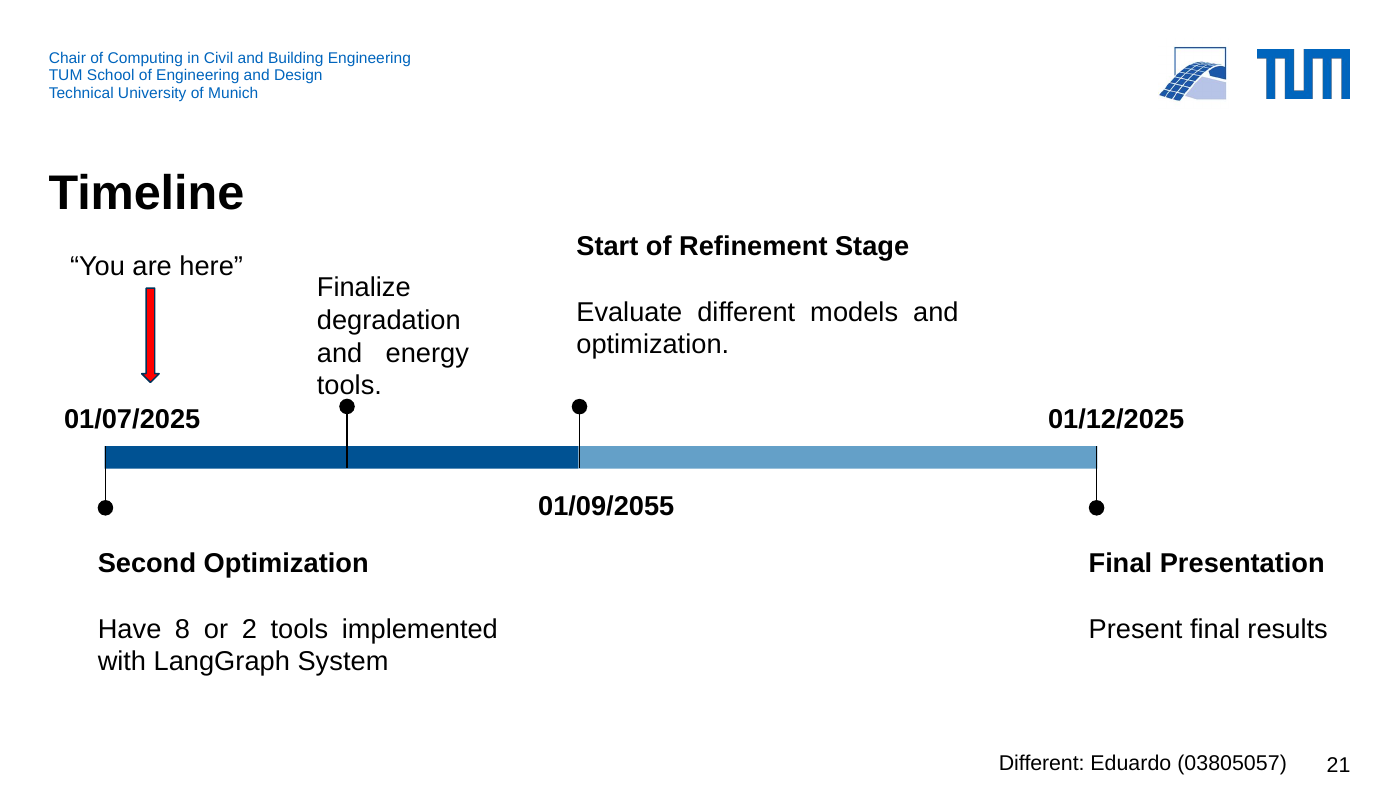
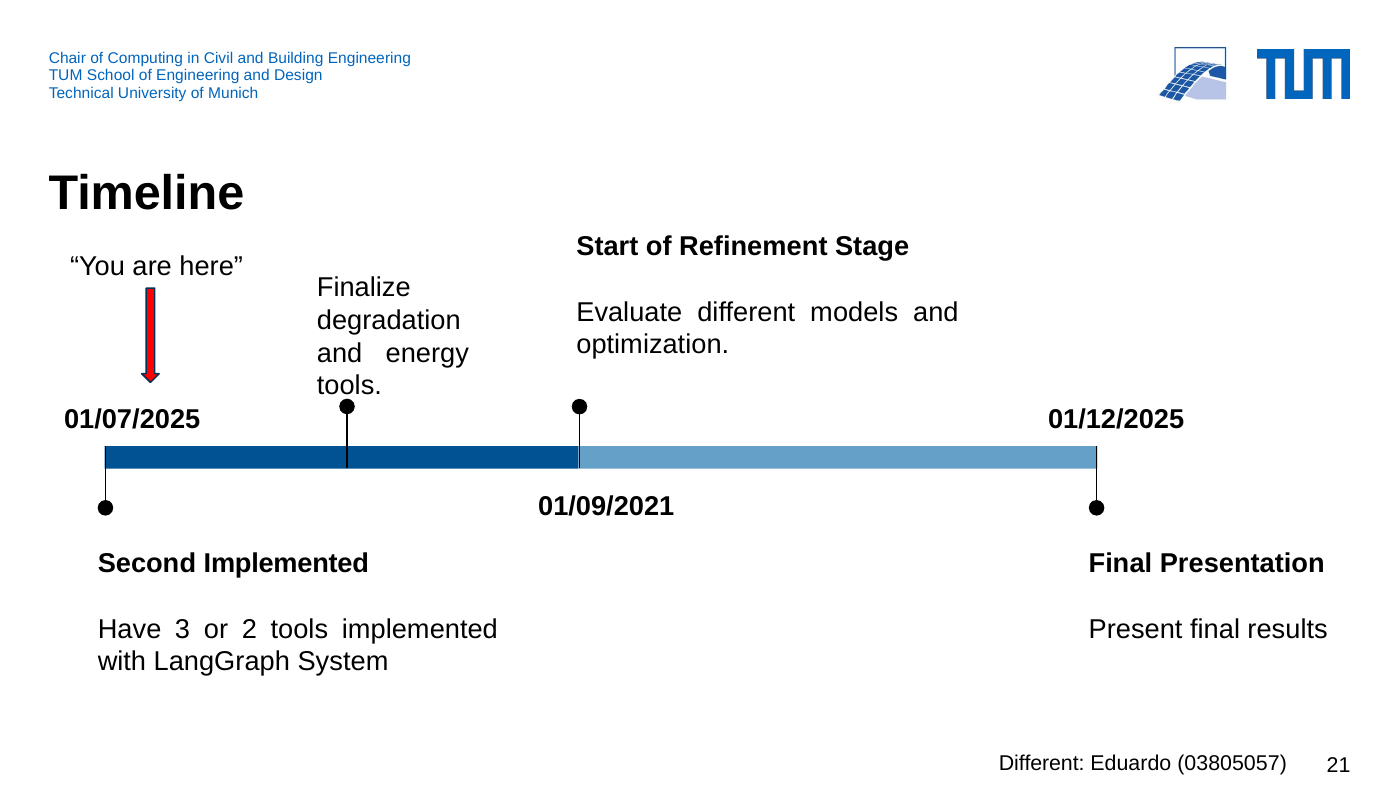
01/09/2055: 01/09/2055 -> 01/09/2021 (606, 506)
Second Optimization: Optimization -> Implemented (286, 564)
8: 8 -> 3 (183, 629)
